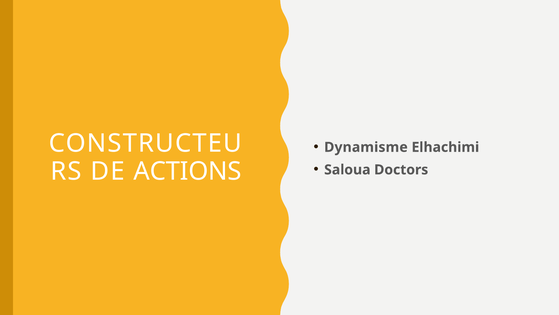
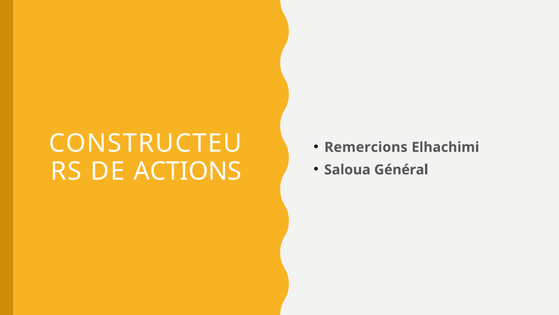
Dynamisme: Dynamisme -> Remercions (366, 147)
Doctors: Doctors -> Général (401, 169)
